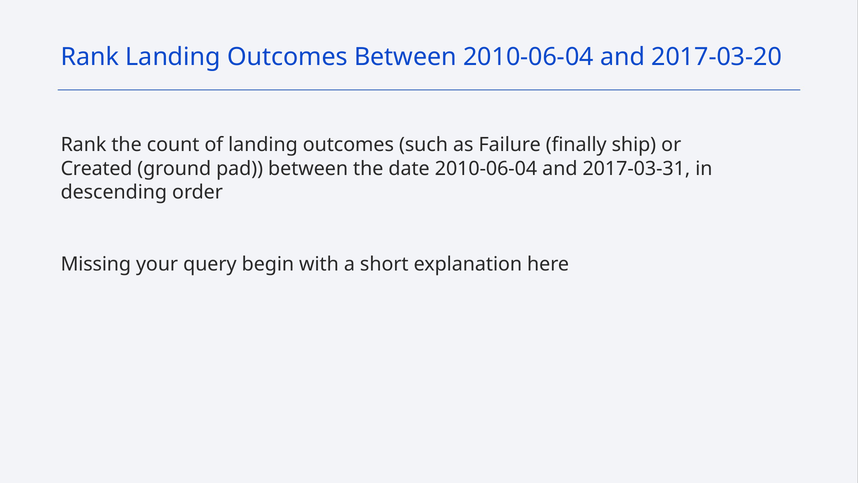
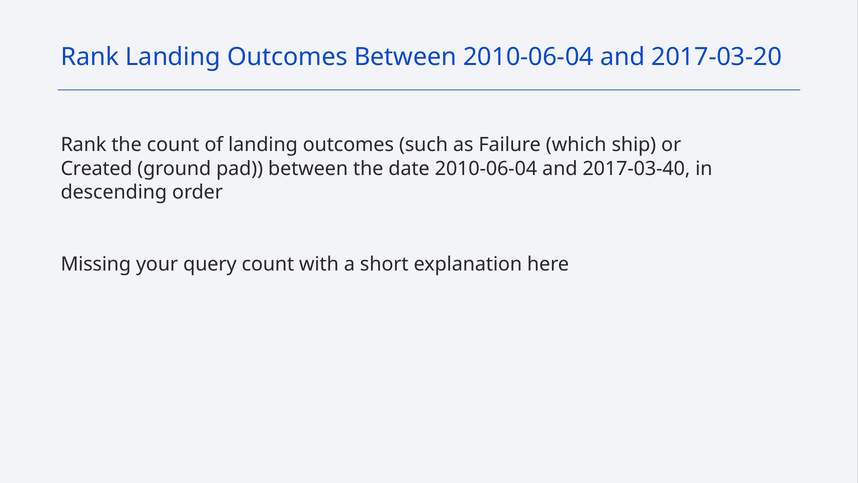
finally: finally -> which (576, 145)
2017-03-31: 2017-03-31 -> 2017-03-40 (636, 168)
query begin: begin -> count (268, 264)
